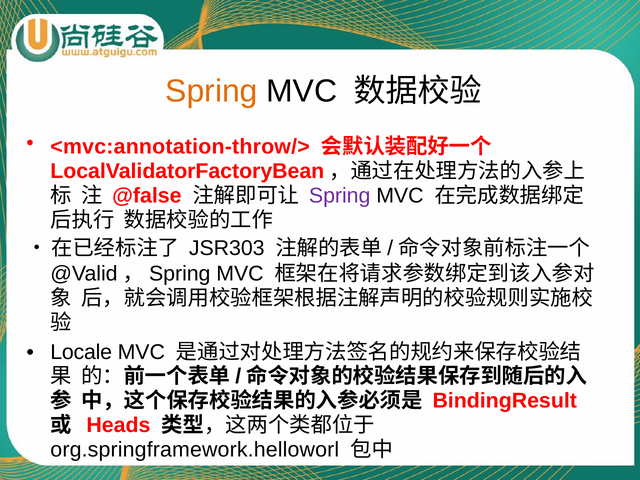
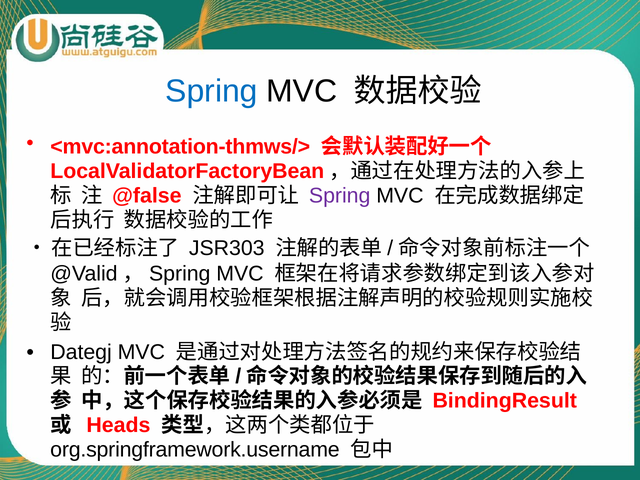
Spring colour: orange -> blue (212, 91)
<mvc:annotation-throw/>: <mvc:annotation-throw/> -> <mvc:annotation-thmws/> (180, 147)
Locale: Locale -> Dategj (81, 352)
org.springframework.helloworl: org.springframework.helloworl -> org.springframework.username (195, 450)
